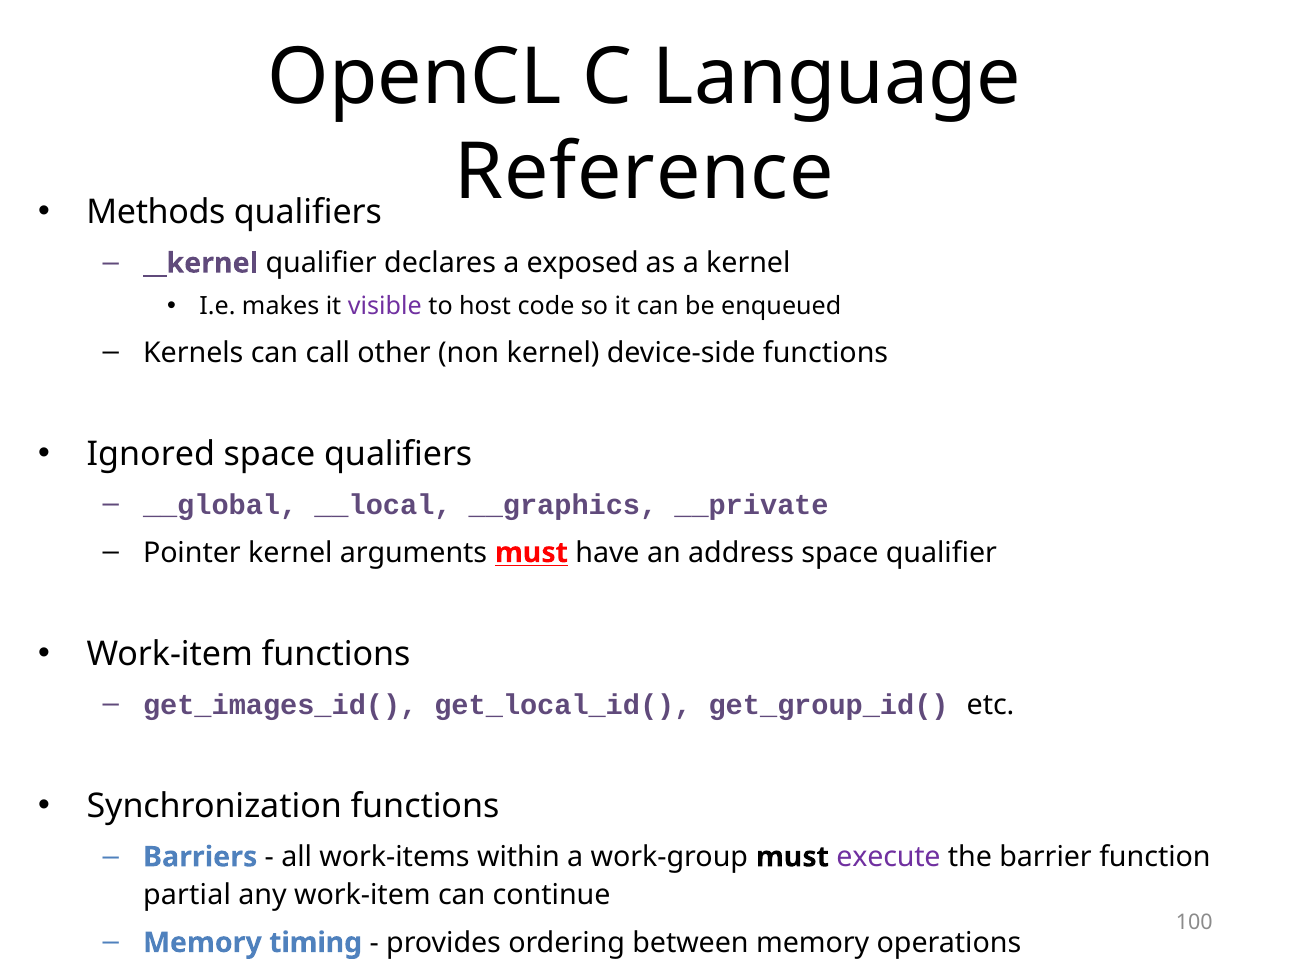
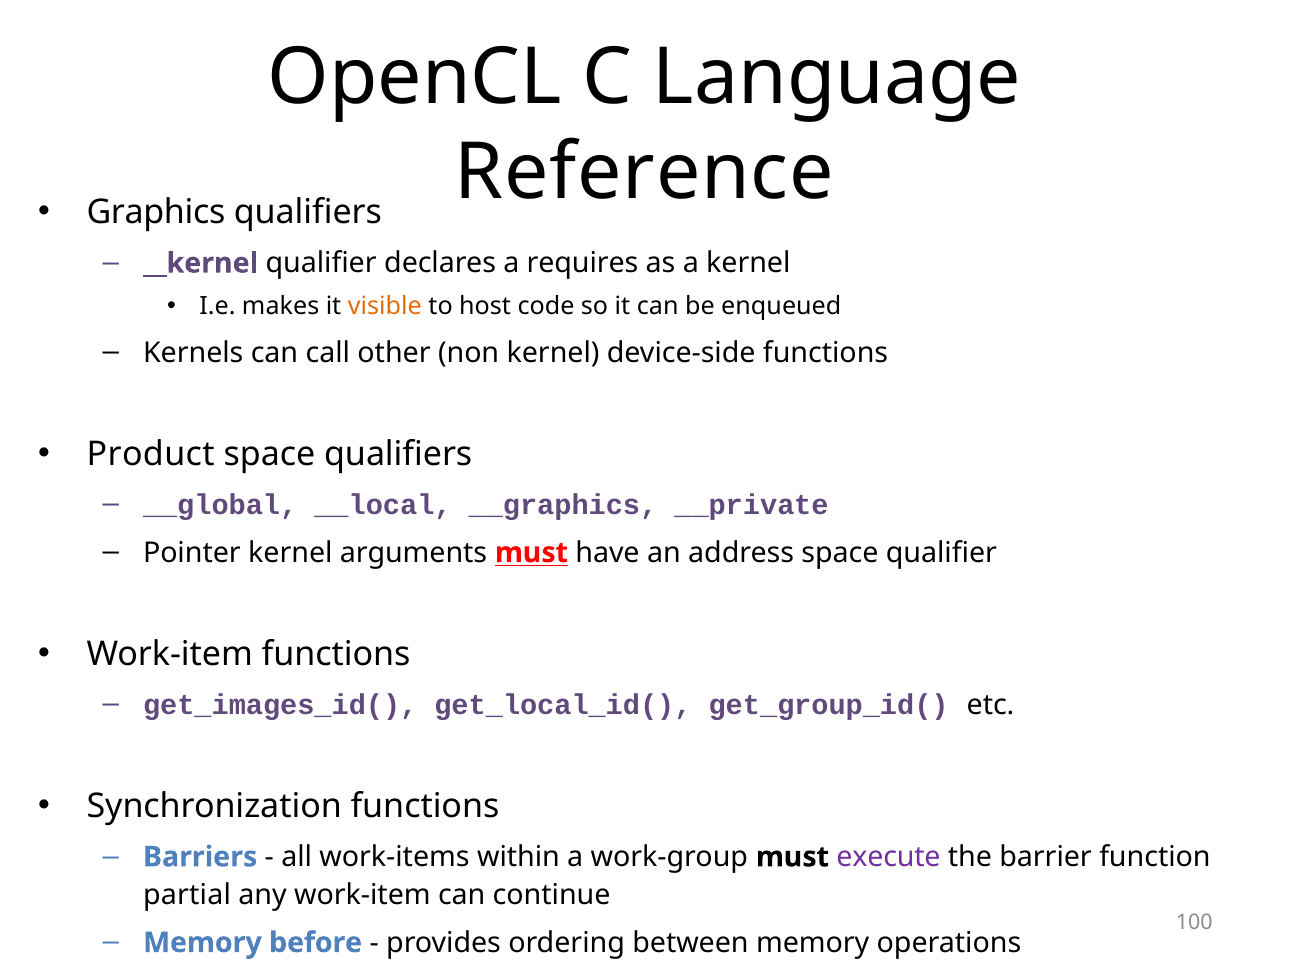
Methods: Methods -> Graphics (156, 212)
exposed: exposed -> requires (583, 263)
visible colour: purple -> orange (385, 307)
Ignored: Ignored -> Product (151, 454)
timing: timing -> before (316, 942)
